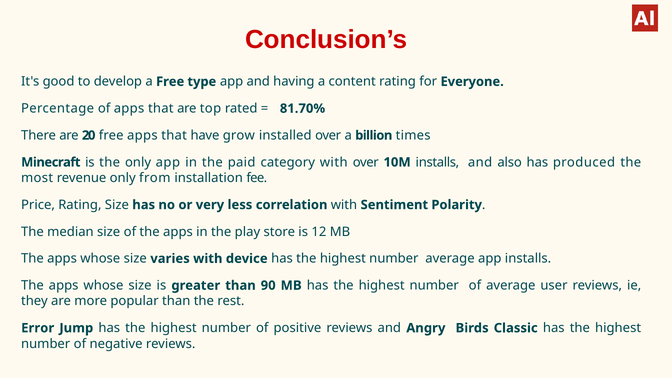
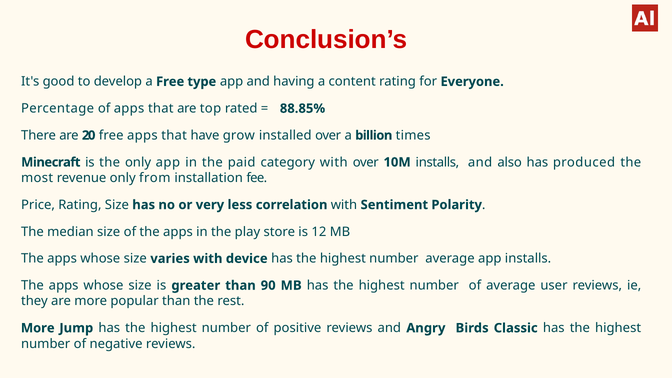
81.70%: 81.70% -> 88.85% (303, 108)
Error: Error -> More (38, 328)
